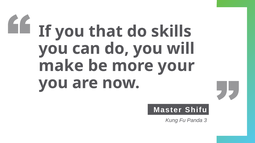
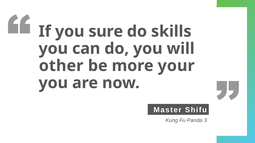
that: that -> sure (106, 32)
make: make -> other (61, 66)
